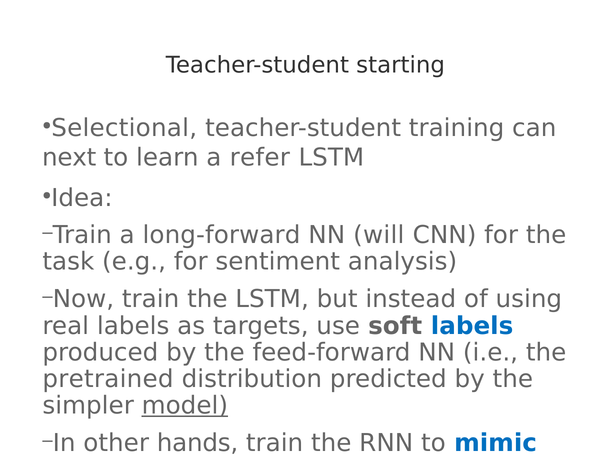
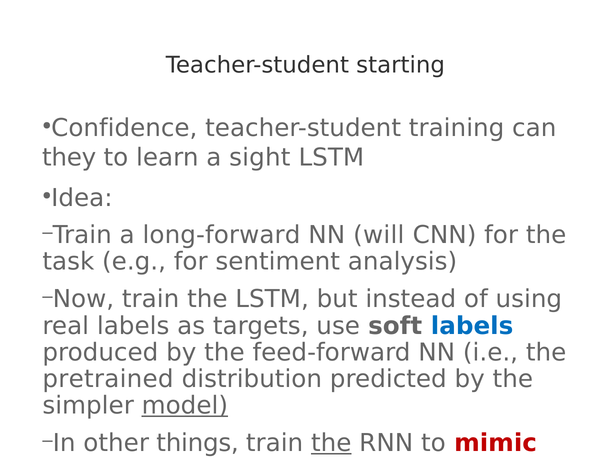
Selectional: Selectional -> Confidence (124, 128)
next: next -> they (69, 158)
refer: refer -> sight (260, 158)
hands: hands -> things (198, 443)
the underline: none -> present (331, 443)
mimic colour: blue -> red (496, 443)
